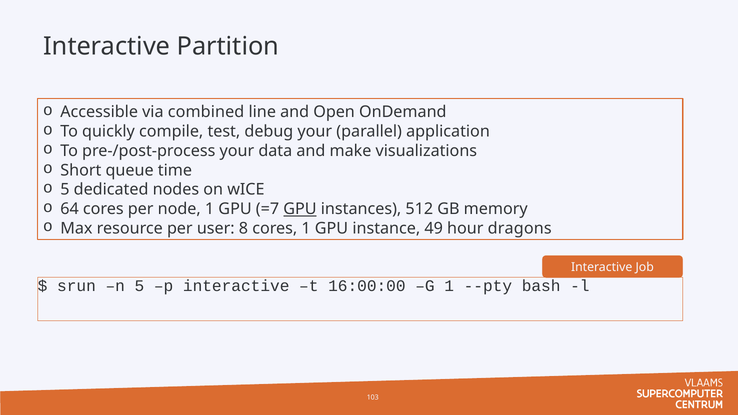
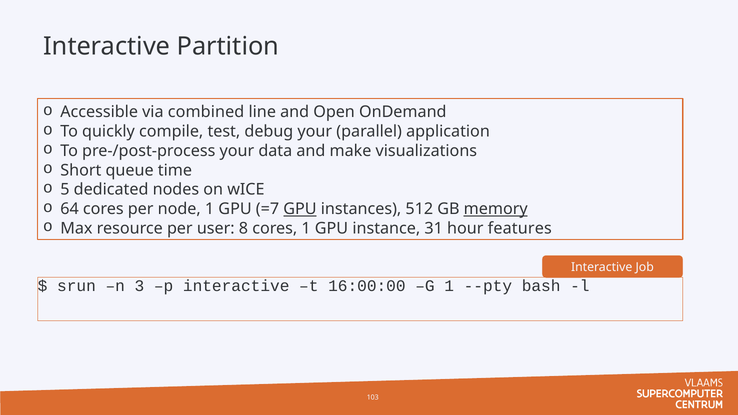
memory underline: none -> present (496, 209)
49: 49 -> 31 (434, 228)
dragons: dragons -> features (520, 228)
n 5: 5 -> 3 (139, 286)
